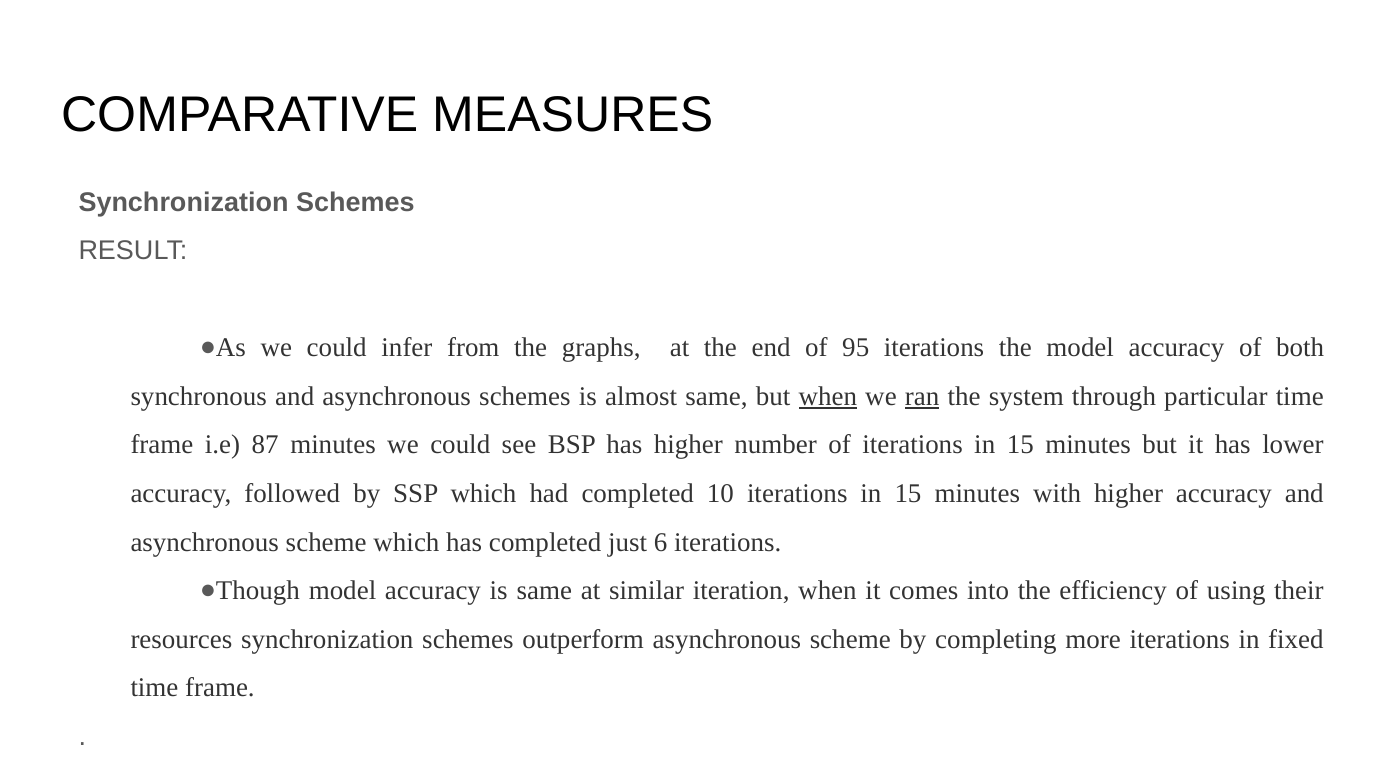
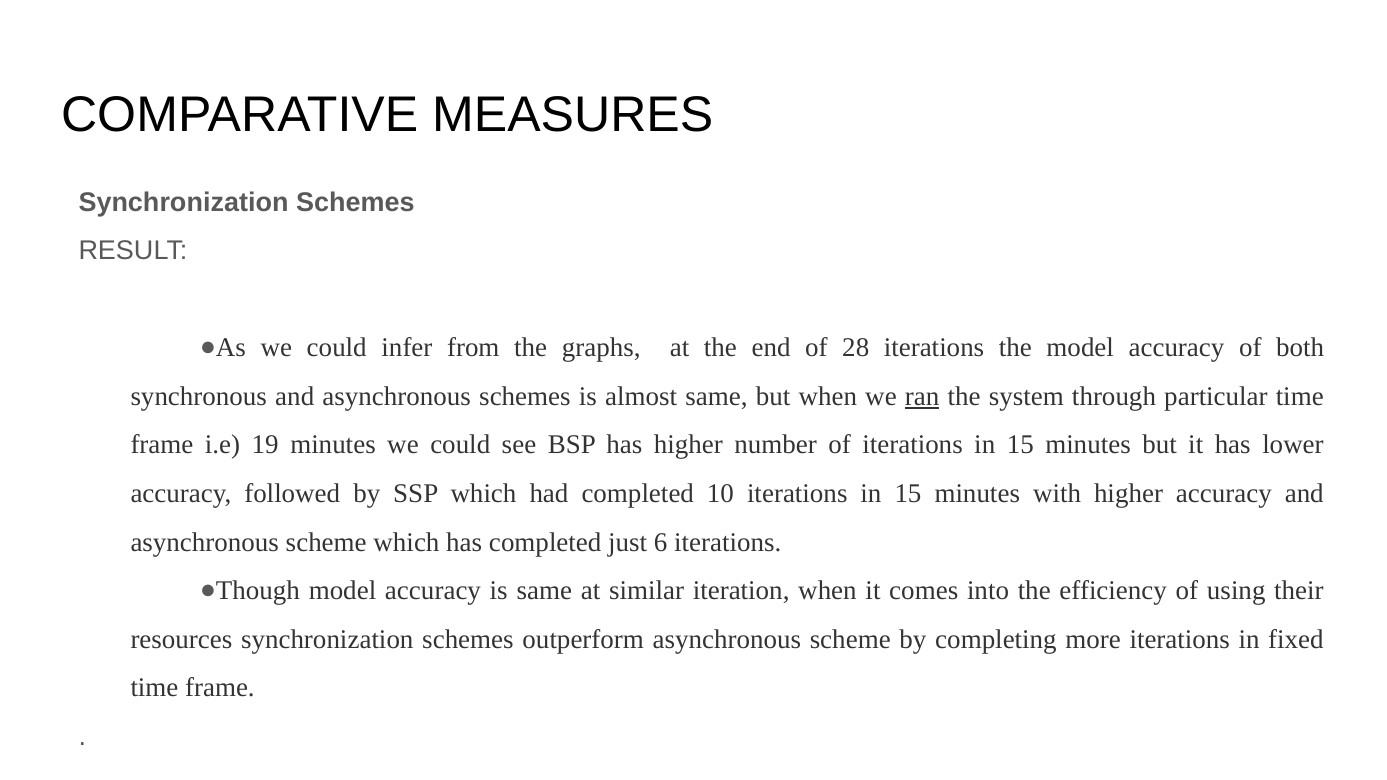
95: 95 -> 28 (856, 348)
when underline: present -> none (828, 397)
87: 87 -> 19 (265, 445)
